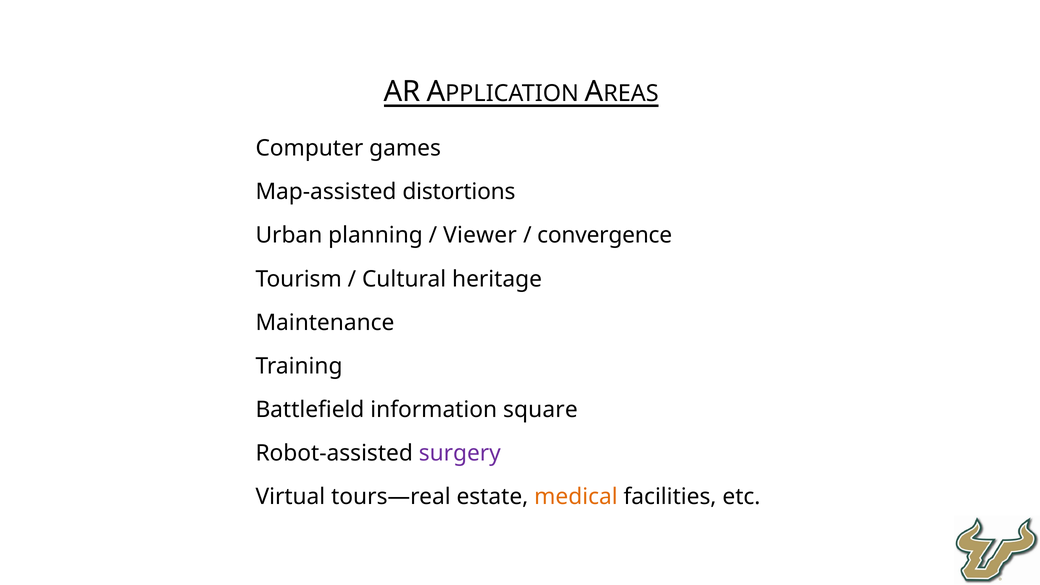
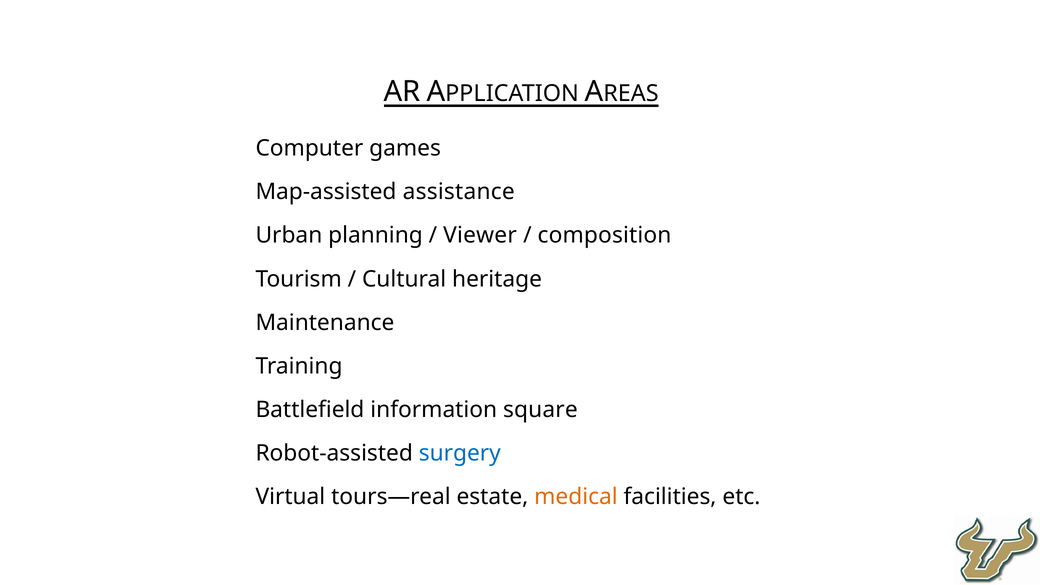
distortions: distortions -> assistance (459, 192)
convergence: convergence -> composition (605, 235)
surgery colour: purple -> blue (460, 453)
